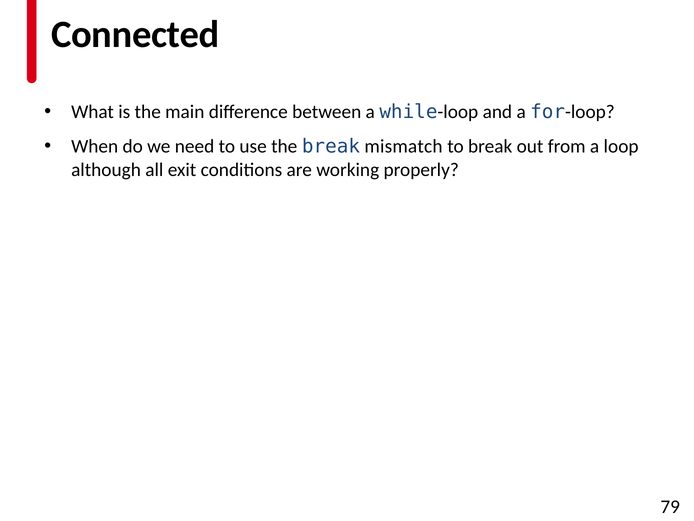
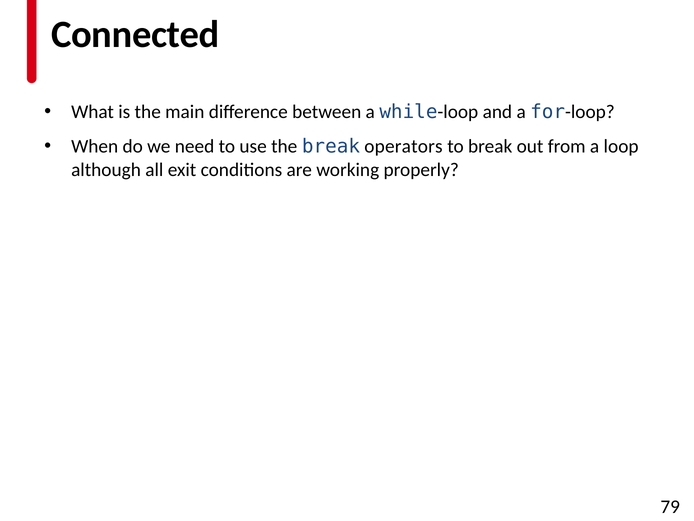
mismatch: mismatch -> operators (403, 146)
